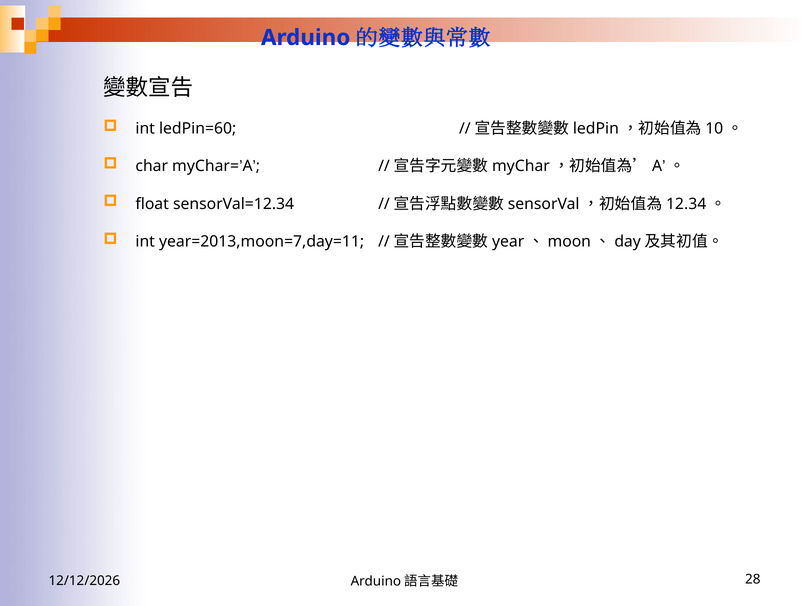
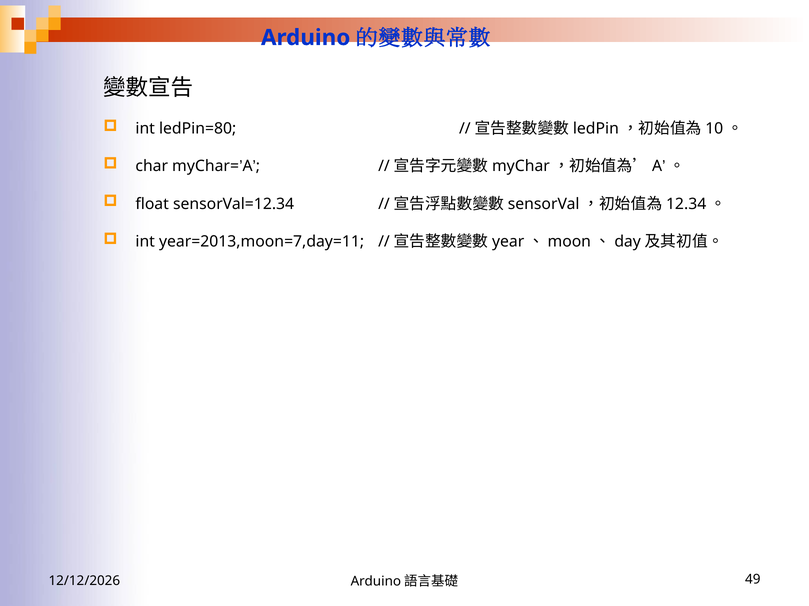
ledPin=60: ledPin=60 -> ledPin=80 (198, 129)
28: 28 -> 49 (753, 580)
